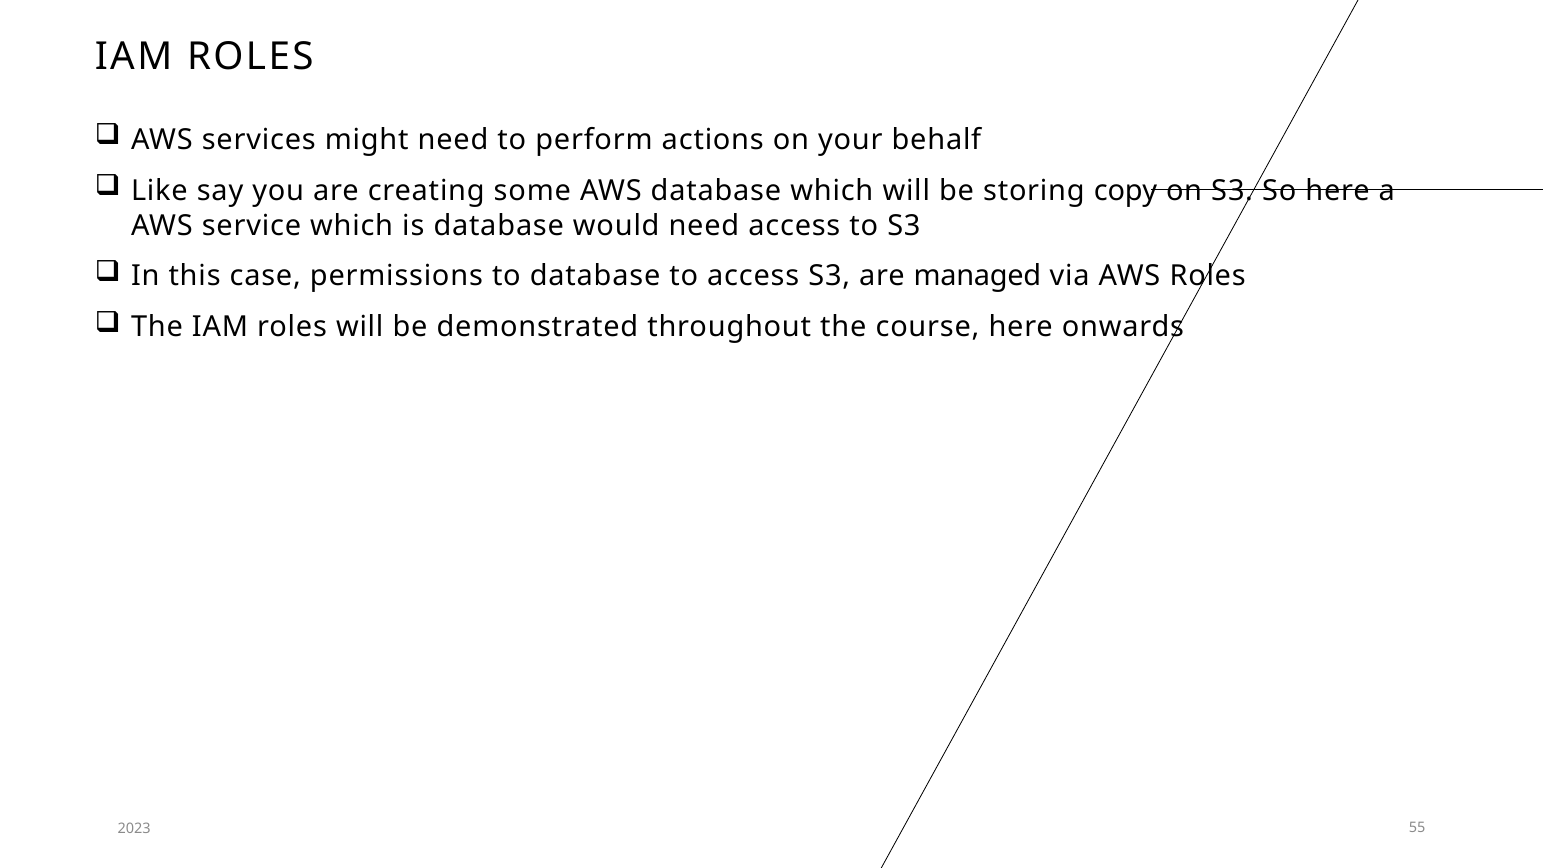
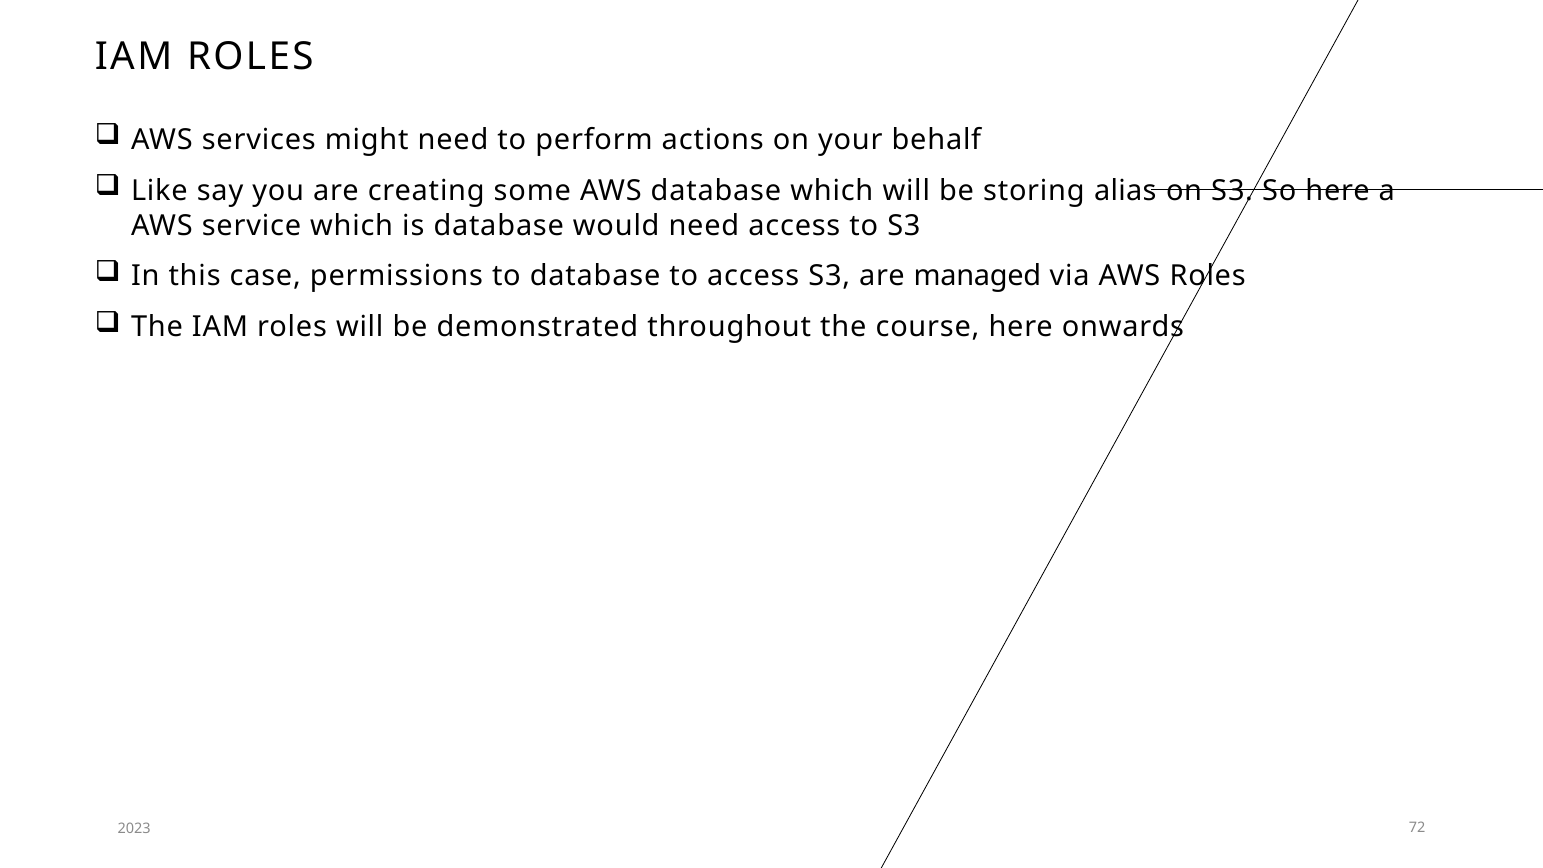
copy: copy -> alias (1125, 191)
55: 55 -> 72 (1417, 827)
